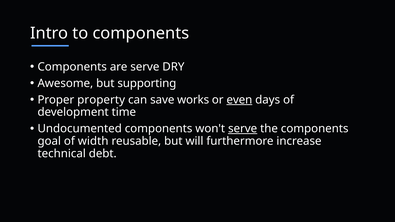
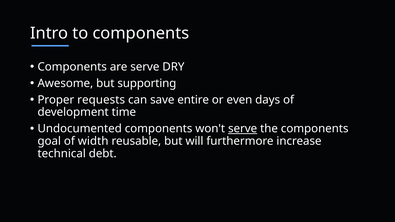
property: property -> requests (101, 100)
works: works -> entire (193, 100)
even underline: present -> none (239, 100)
